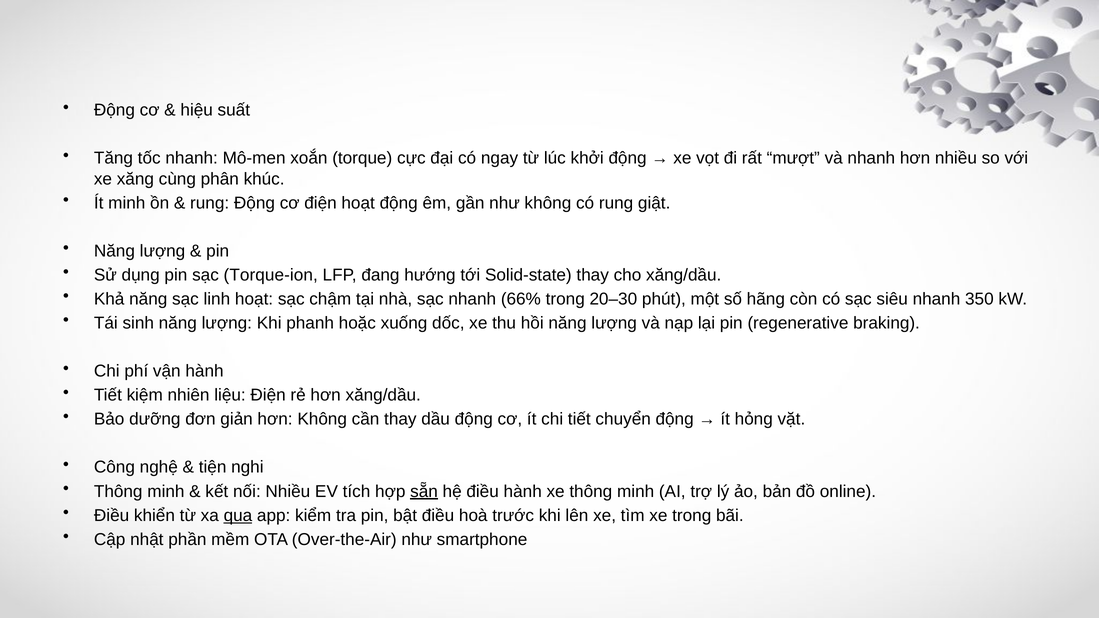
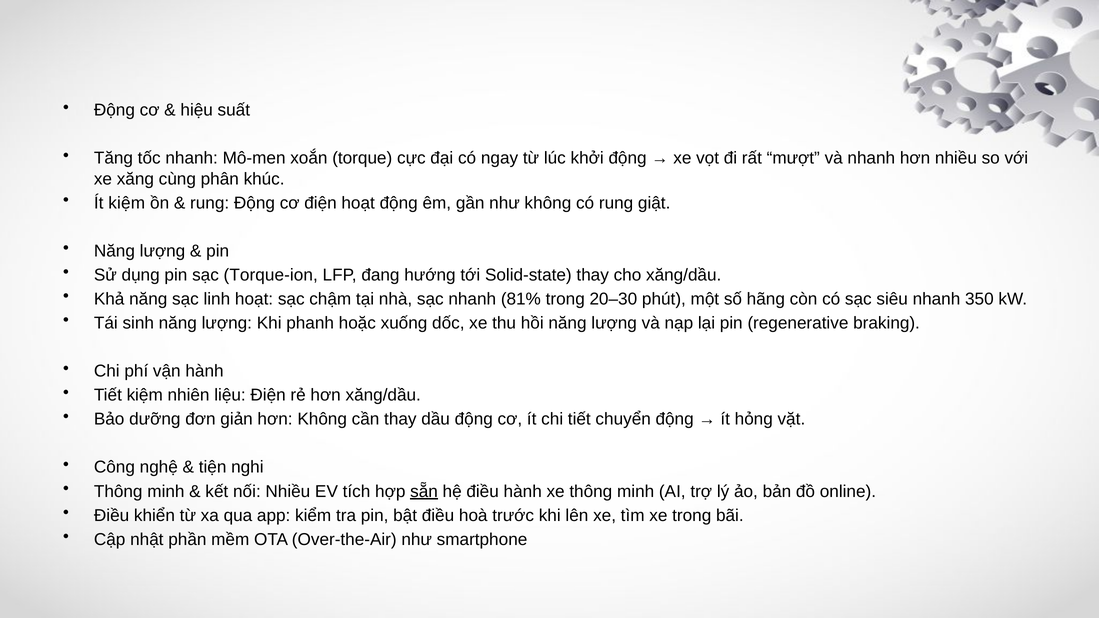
Ít minh: minh -> kiệm (127, 203)
66%: 66% -> 81% (521, 299)
qua underline: present -> none (238, 516)
